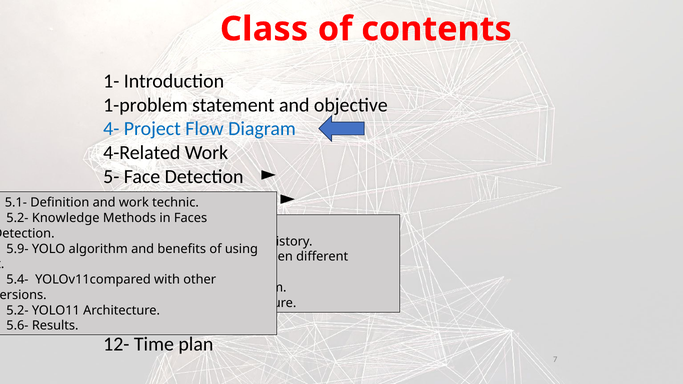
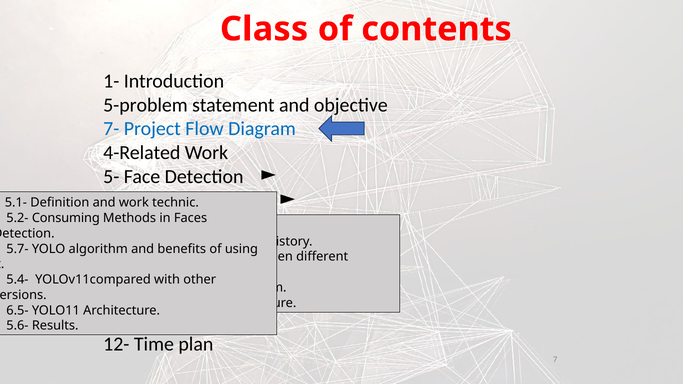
1-problem: 1-problem -> 5-problem (145, 105)
4-: 4- -> 7- (111, 129)
Knowledge: Knowledge -> Consuming (66, 218)
5.9-: 5.9- -> 5.7- (17, 249)
5.2-: 5.2- -> 6.5- (17, 310)
